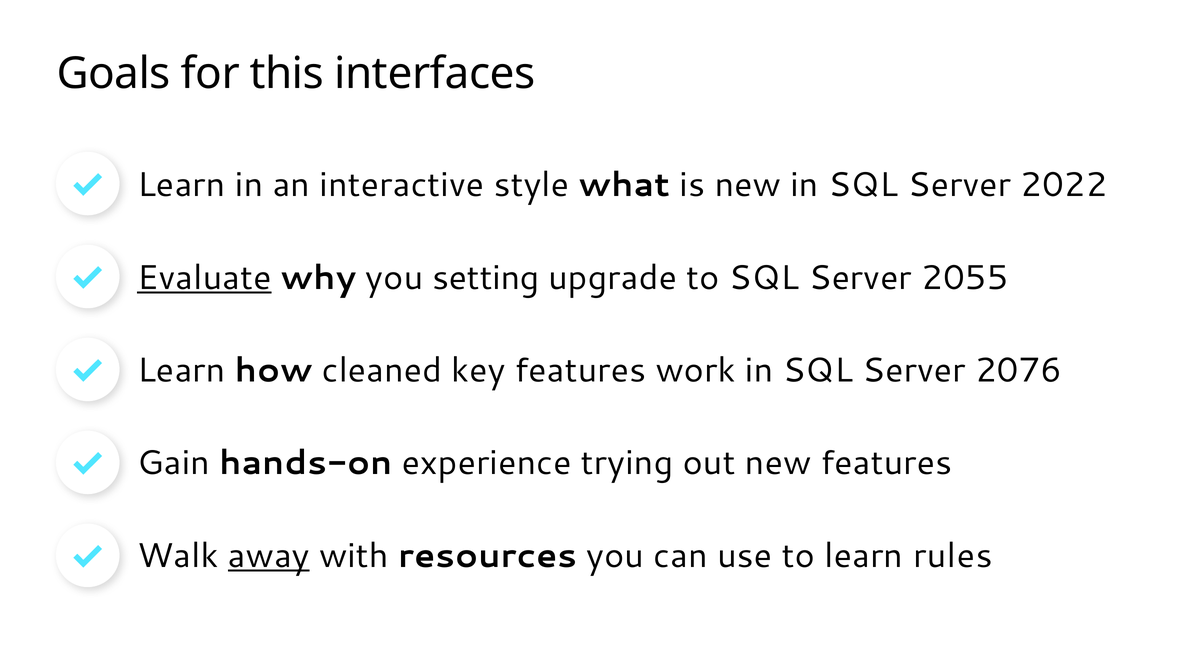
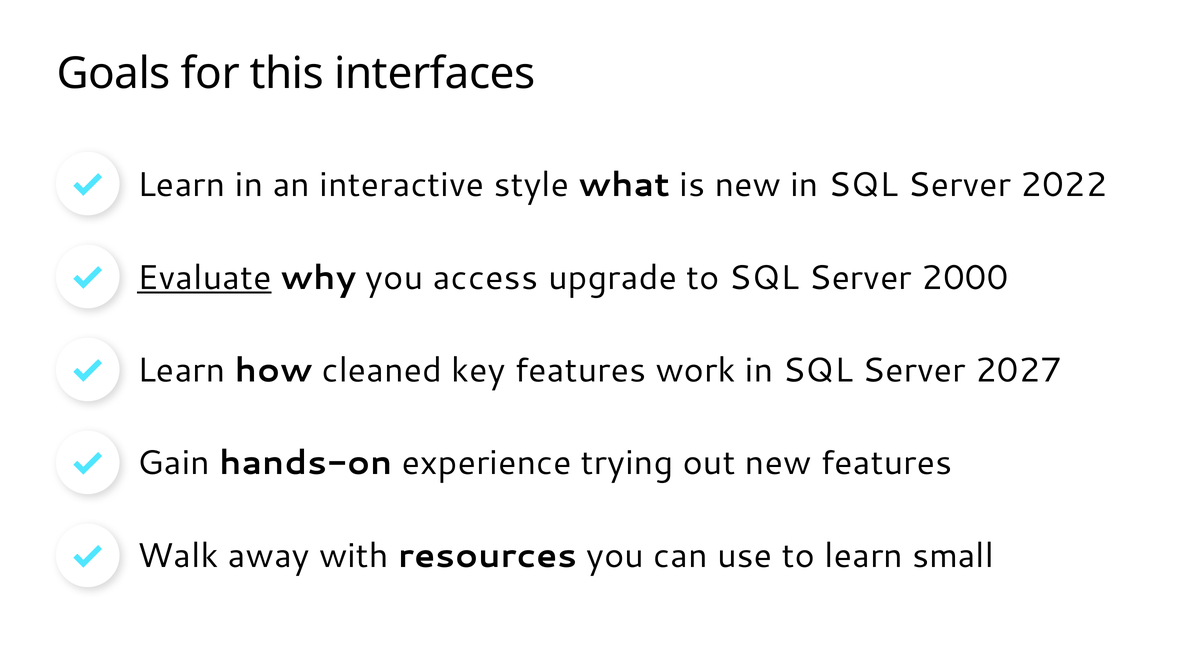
setting: setting -> access (486, 278)
2055: 2055 -> 2000 (965, 278)
2076: 2076 -> 2027 (1019, 371)
away underline: present -> none (269, 556)
rules: rules -> small (953, 556)
